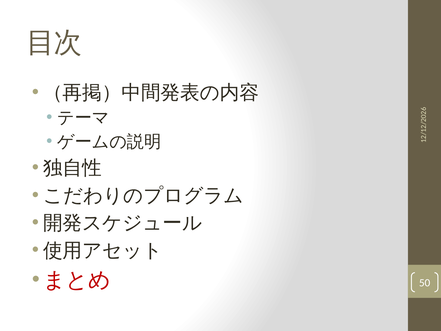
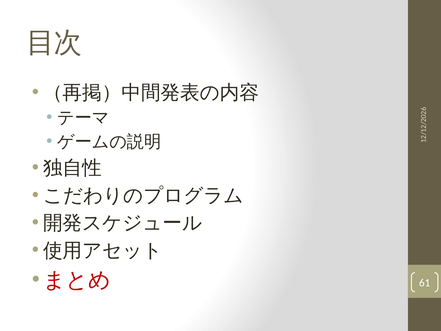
50: 50 -> 61 (425, 283)
